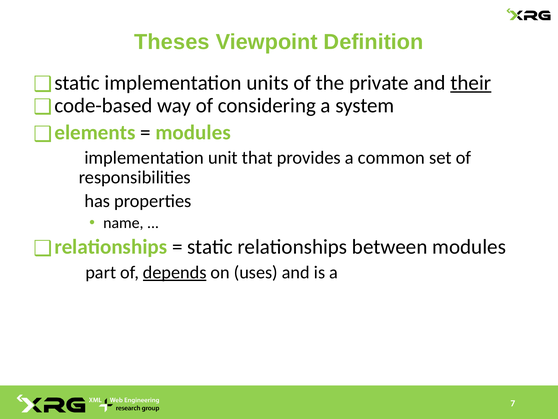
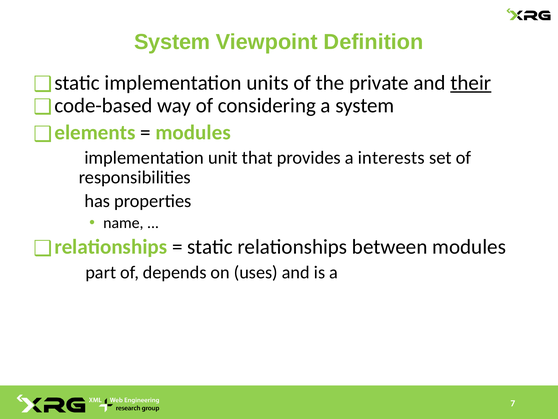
Theses: Theses -> System (172, 42)
common: common -> interests (391, 157)
depends underline: present -> none (175, 272)
